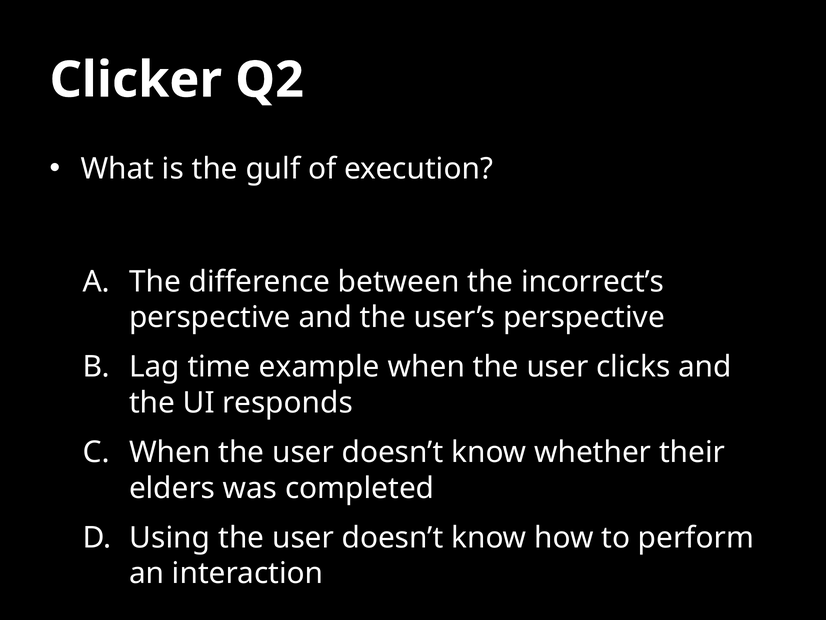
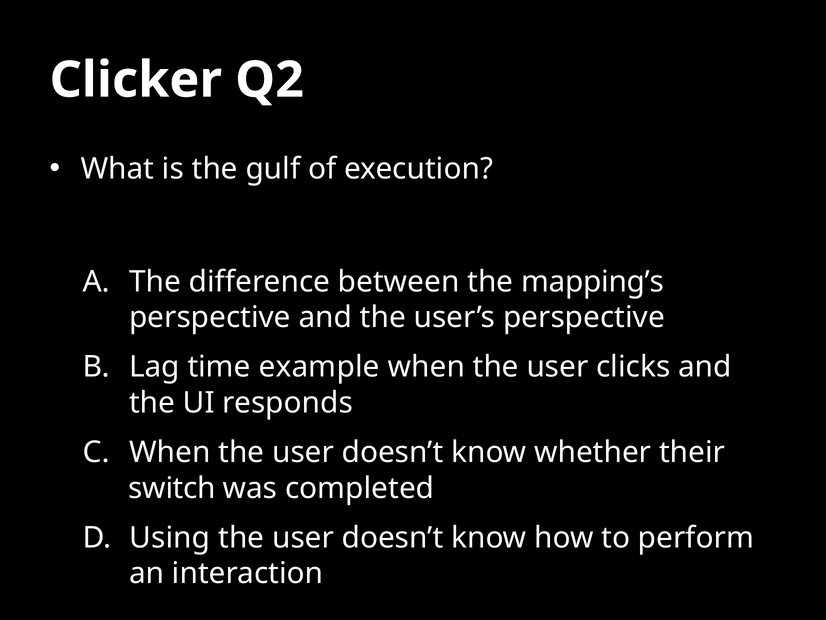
incorrect’s: incorrect’s -> mapping’s (593, 282)
elders: elders -> switch (172, 488)
